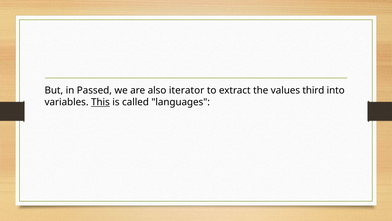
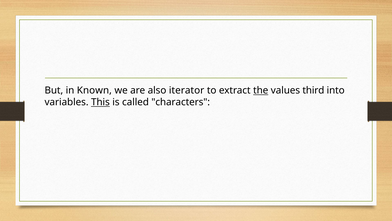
Passed: Passed -> Known (94, 90)
the underline: none -> present (261, 90)
languages: languages -> characters (181, 102)
